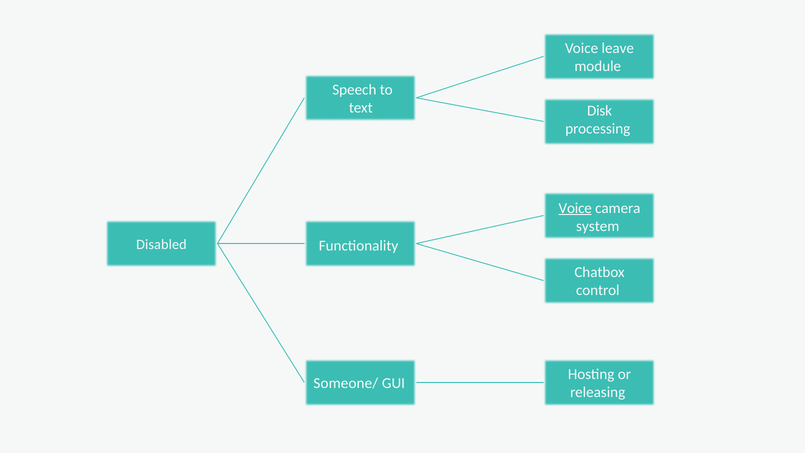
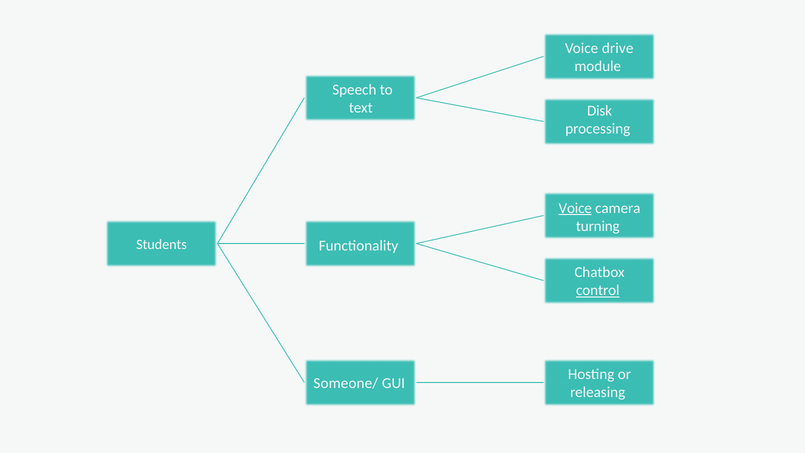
leave: leave -> drive (618, 48)
system: system -> turning (598, 226)
Disabled: Disabled -> Students (162, 244)
control underline: none -> present (598, 290)
